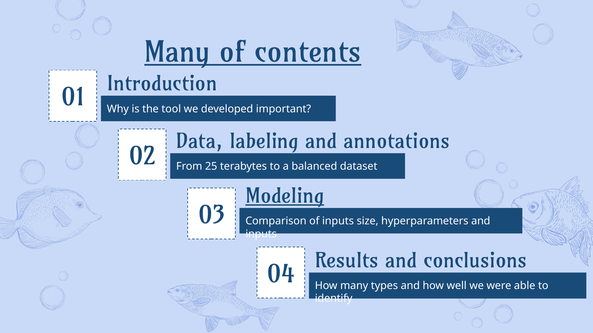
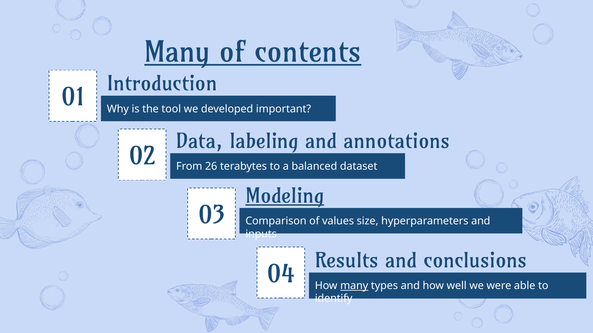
25: 25 -> 26 (211, 167)
of inputs: inputs -> values (338, 221)
many underline: none -> present (354, 286)
